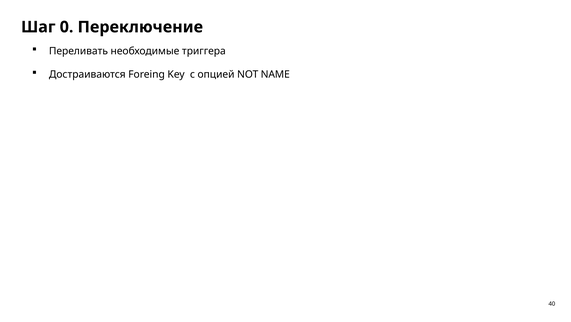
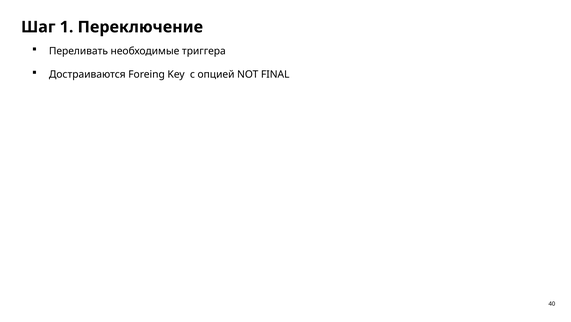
0: 0 -> 1 (67, 27)
NAME: NAME -> FINAL (275, 74)
